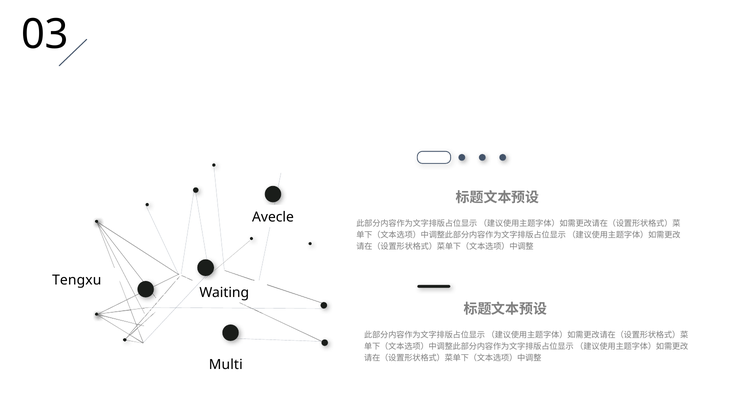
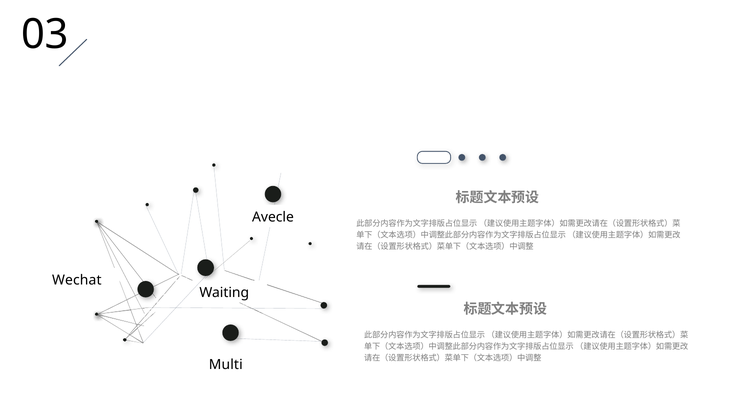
Tengxu: Tengxu -> Wechat (77, 280)
